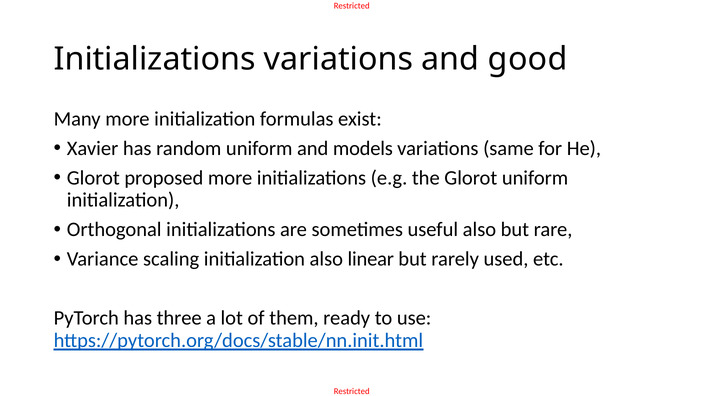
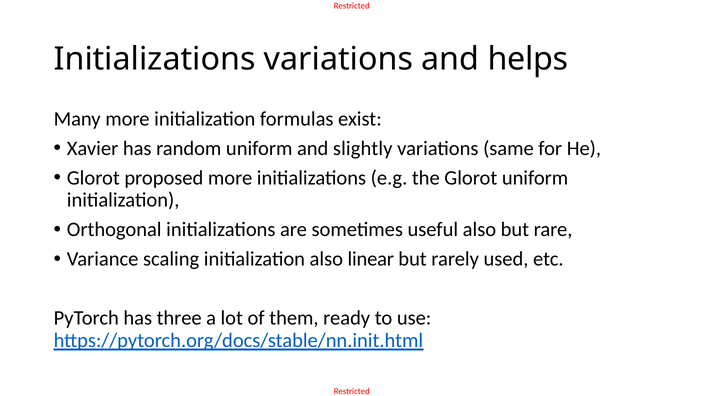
good: good -> helps (528, 59)
models: models -> slightly (363, 148)
